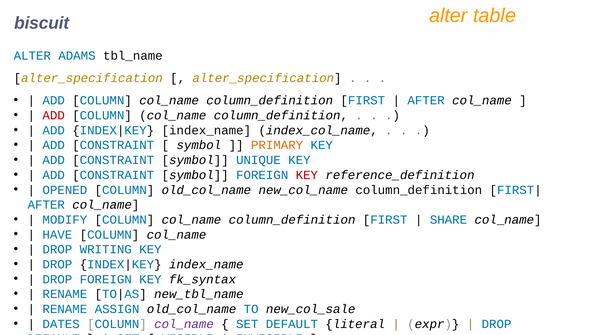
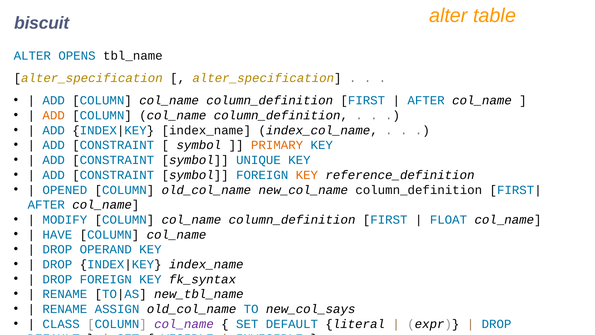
ADAMS: ADAMS -> OPENS (77, 56)
ADD colour: red -> orange (54, 115)
KEY colour: red -> orange (307, 175)
SHARE: SHARE -> FLOAT (448, 219)
WRITING: WRITING -> OPERAND (106, 249)
new_col_sale: new_col_sale -> new_col_says (311, 309)
DATES: DATES -> CLASS (61, 324)
